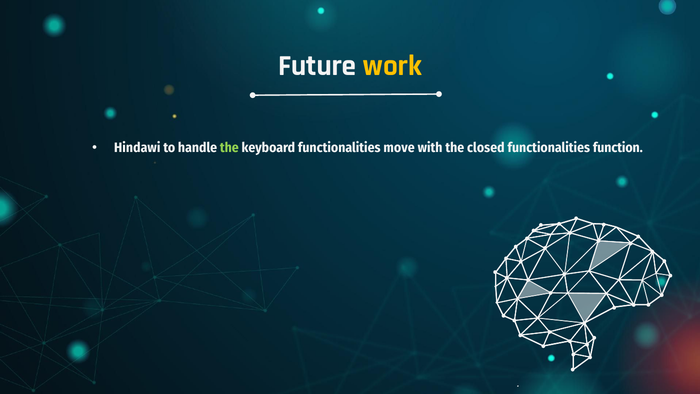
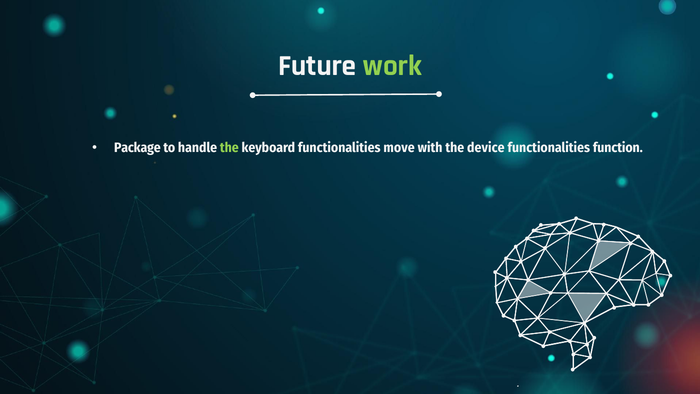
work colour: yellow -> light green (392, 66)
Hindawi: Hindawi -> Package (137, 148)
closed: closed -> device (486, 148)
